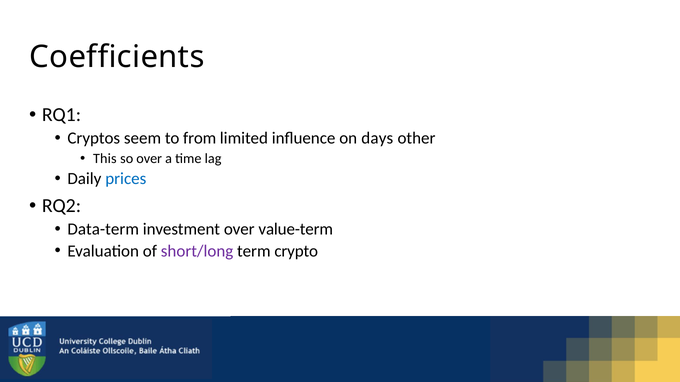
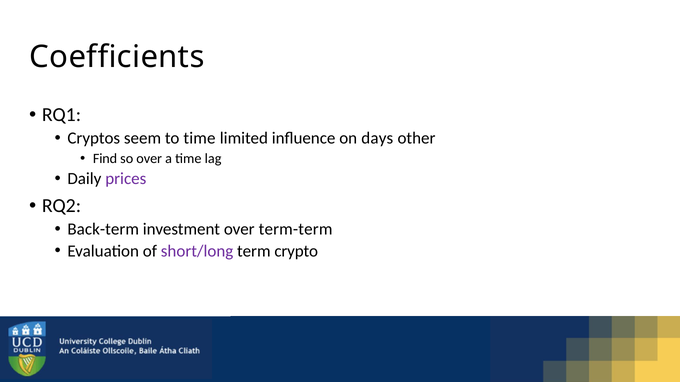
to from: from -> time (200, 138)
This: This -> Find (105, 159)
prices colour: blue -> purple (126, 179)
Data-term: Data-term -> Back-term (103, 229)
value-term: value-term -> term-term (296, 229)
